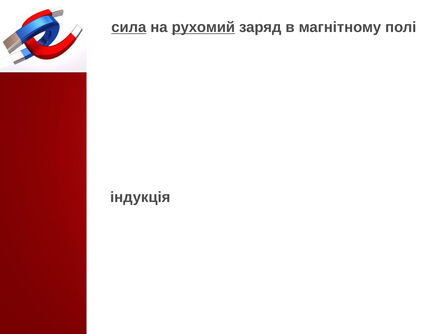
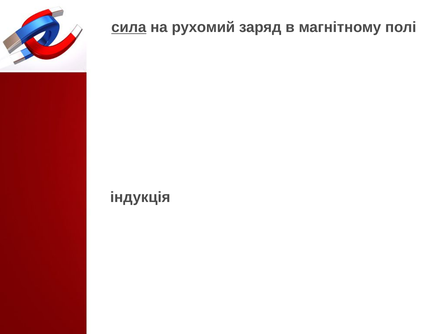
рухомий underline: present -> none (203, 27)
